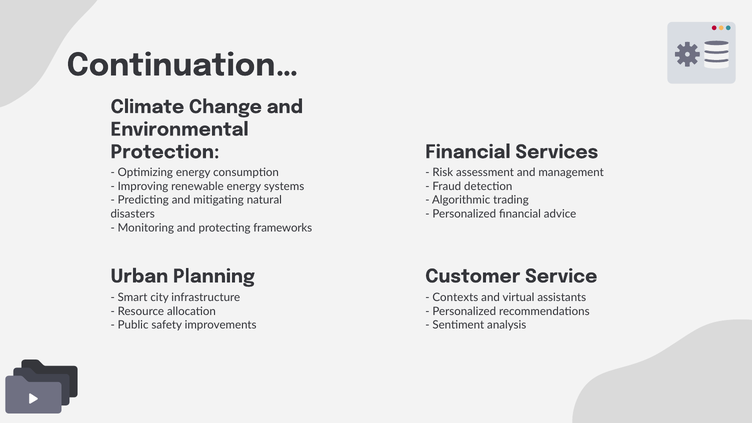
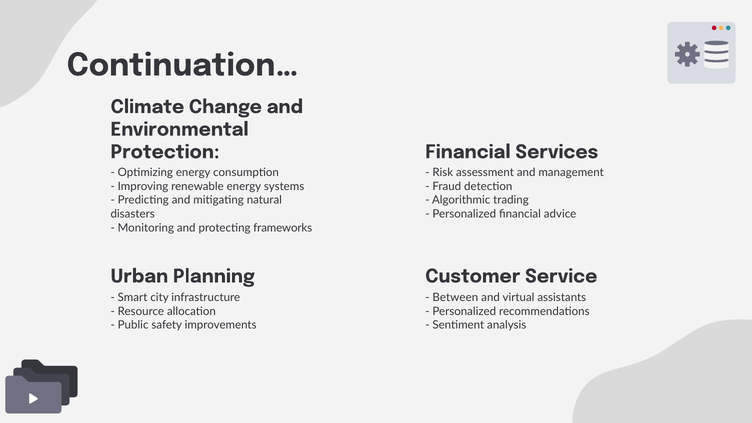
Contexts: Contexts -> Between (455, 297)
